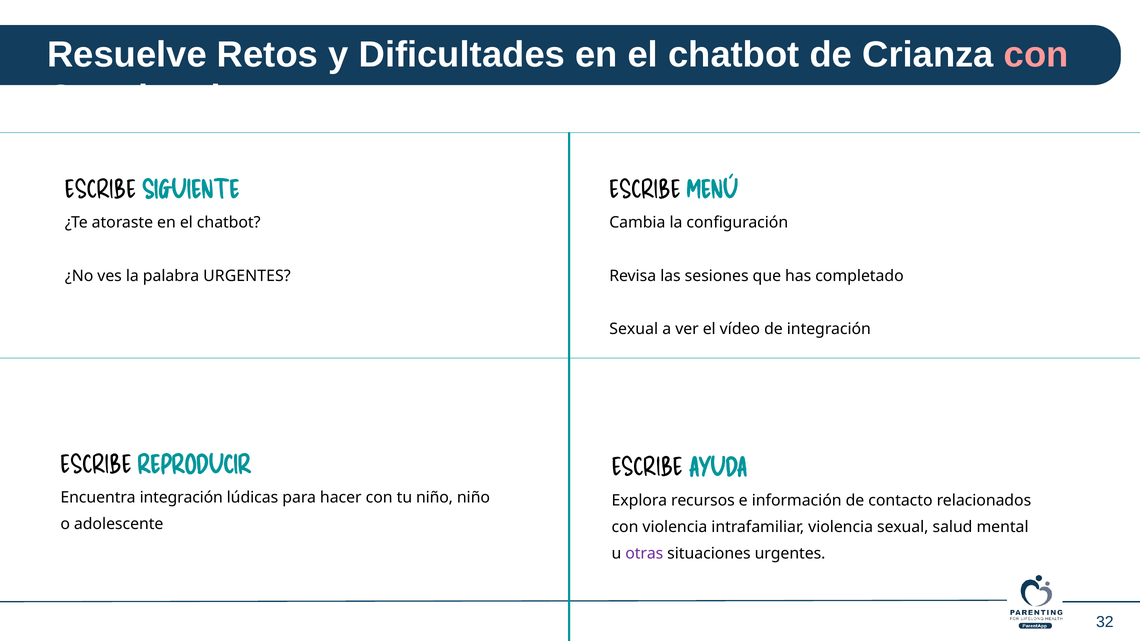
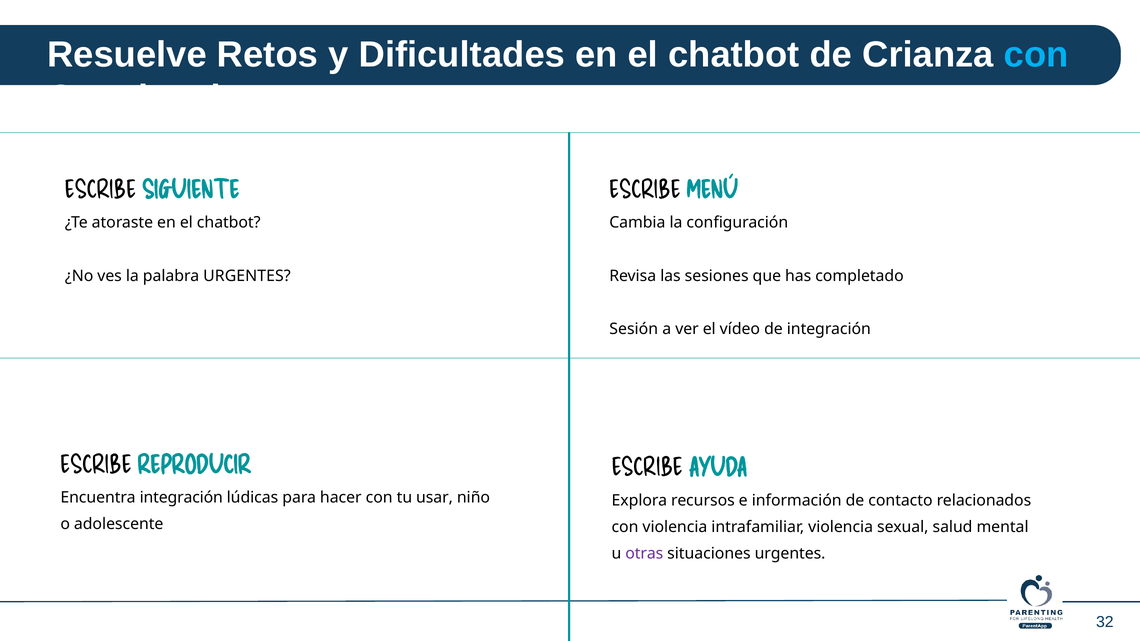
con colour: pink -> light blue (1036, 55)
Sexual: Sexual -> Sesión (634, 329)
tu niño: niño -> usar (434, 498)
